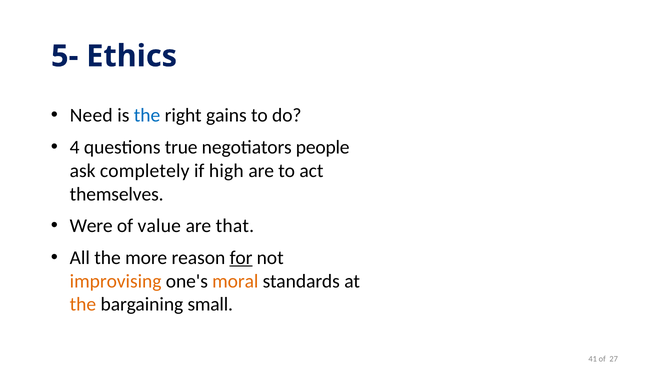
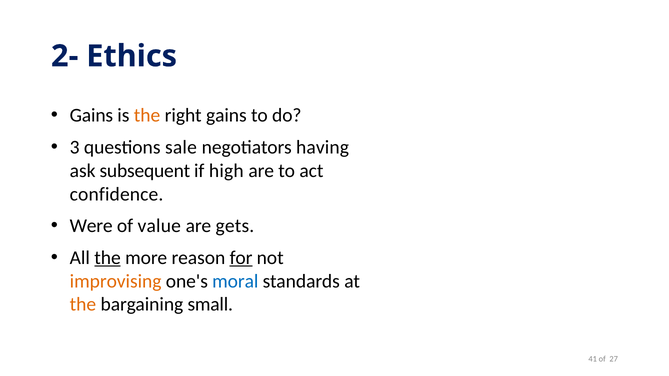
5-: 5- -> 2- (65, 56)
Need: Need -> Gains (91, 116)
the colour: blue -> orange (147, 116)
4: 4 -> 3 (75, 147)
true: true -> sale (181, 147)
people: people -> having (323, 147)
completely: completely -> subsequent (145, 171)
themselves: themselves -> confidence (117, 194)
that: that -> gets (235, 226)
the underline: none -> present (108, 258)
moral colour: orange -> blue (235, 281)
